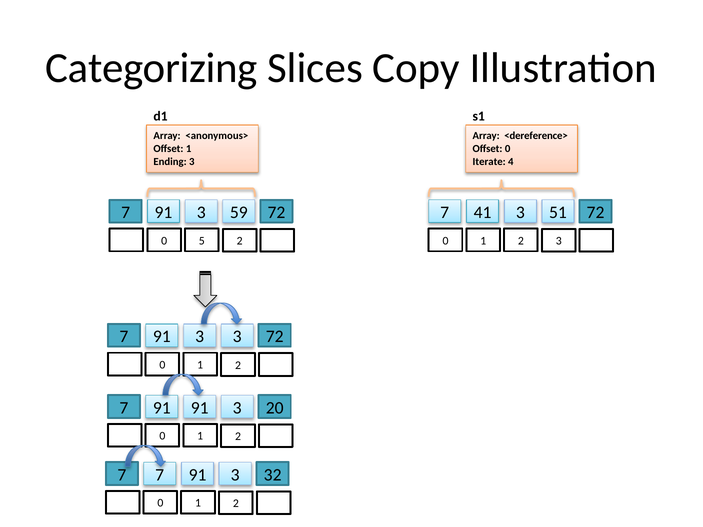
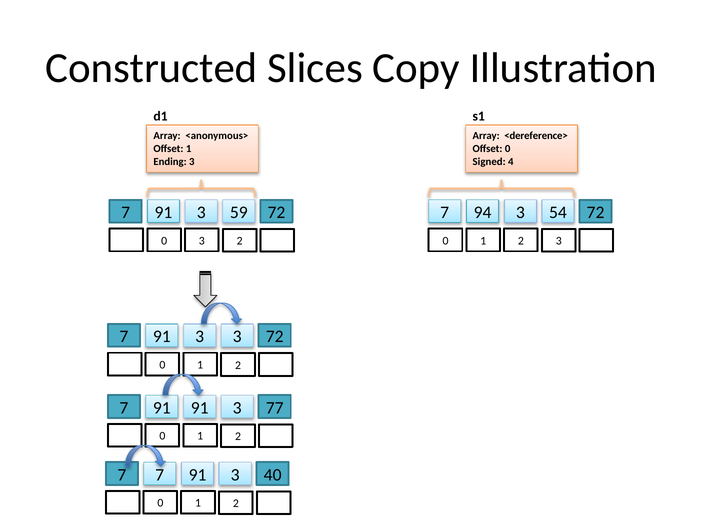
Categorizing: Categorizing -> Constructed (151, 68)
Iterate: Iterate -> Signed (489, 162)
41: 41 -> 94 (483, 212)
51: 51 -> 54 (558, 212)
0 5: 5 -> 3 (202, 241)
20: 20 -> 77 (275, 408)
32: 32 -> 40 (273, 475)
